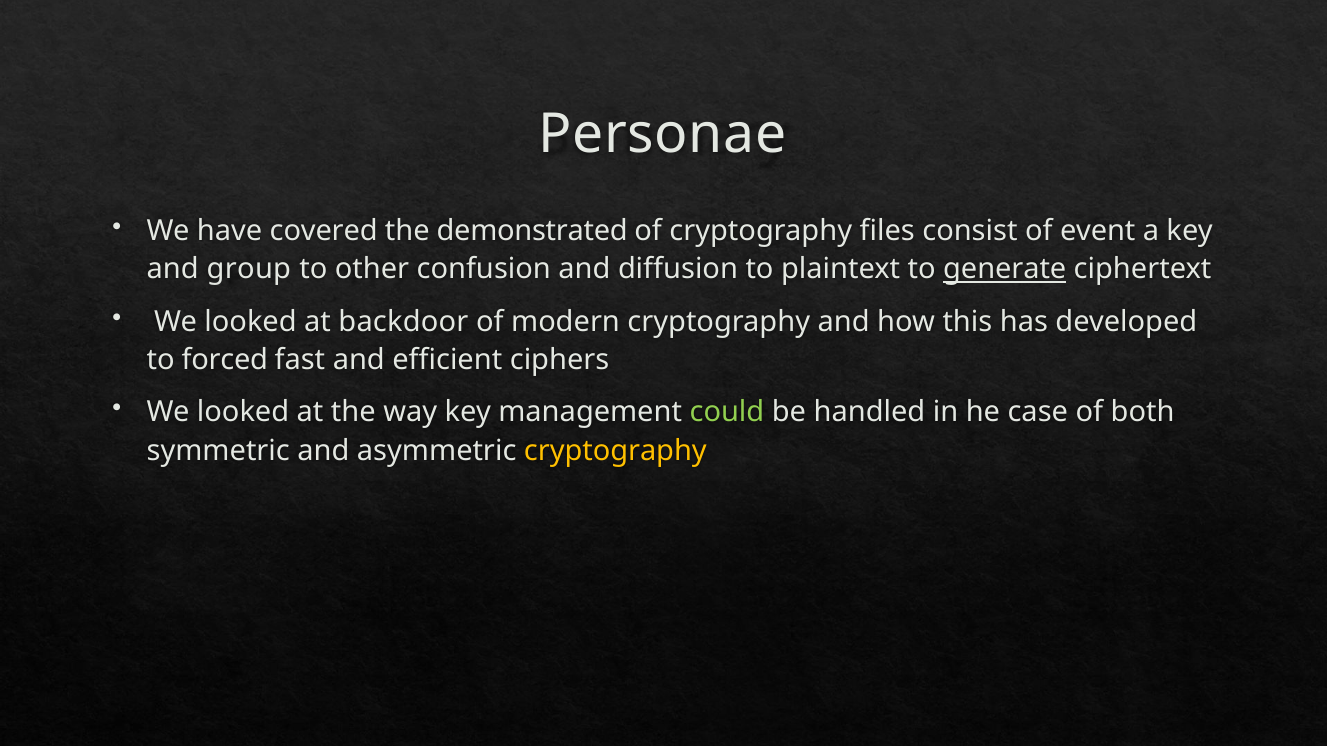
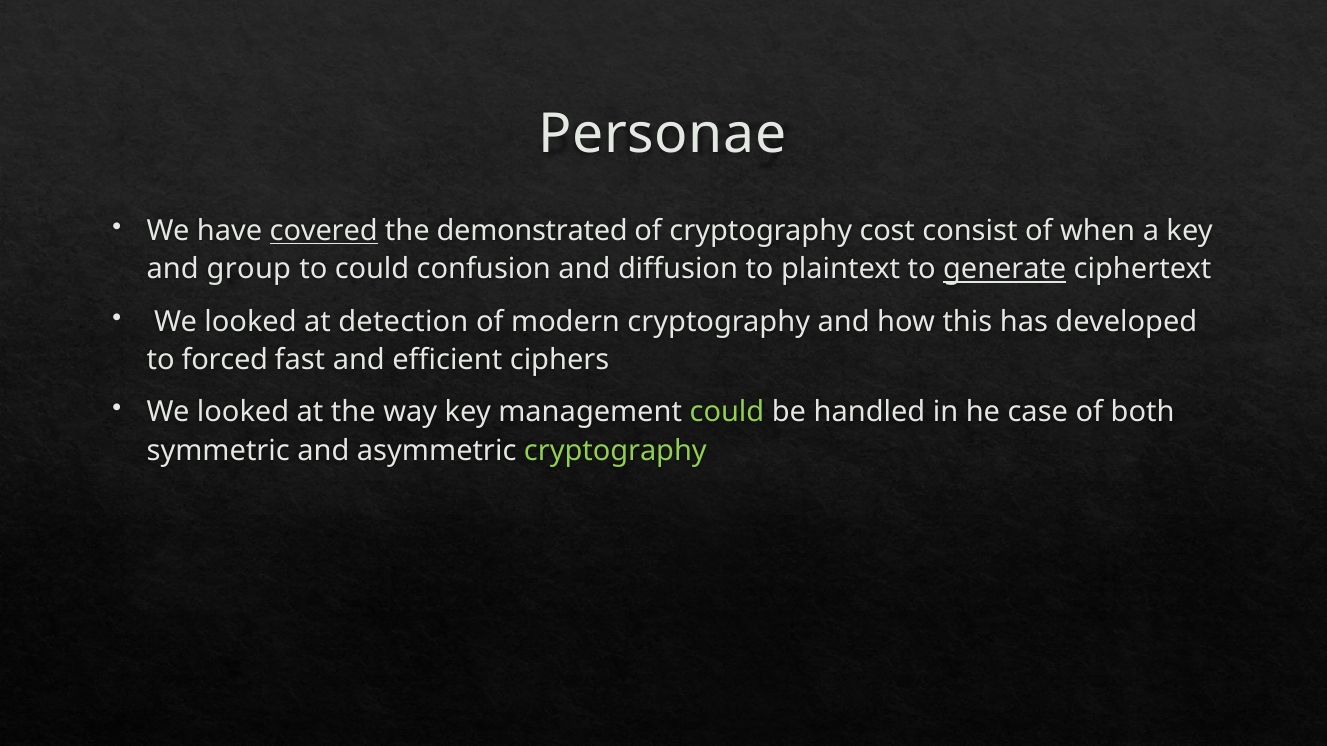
covered underline: none -> present (324, 231)
files: files -> cost (887, 231)
event: event -> when (1098, 231)
to other: other -> could (372, 269)
backdoor: backdoor -> detection (403, 322)
cryptography colour: yellow -> light green (615, 451)
